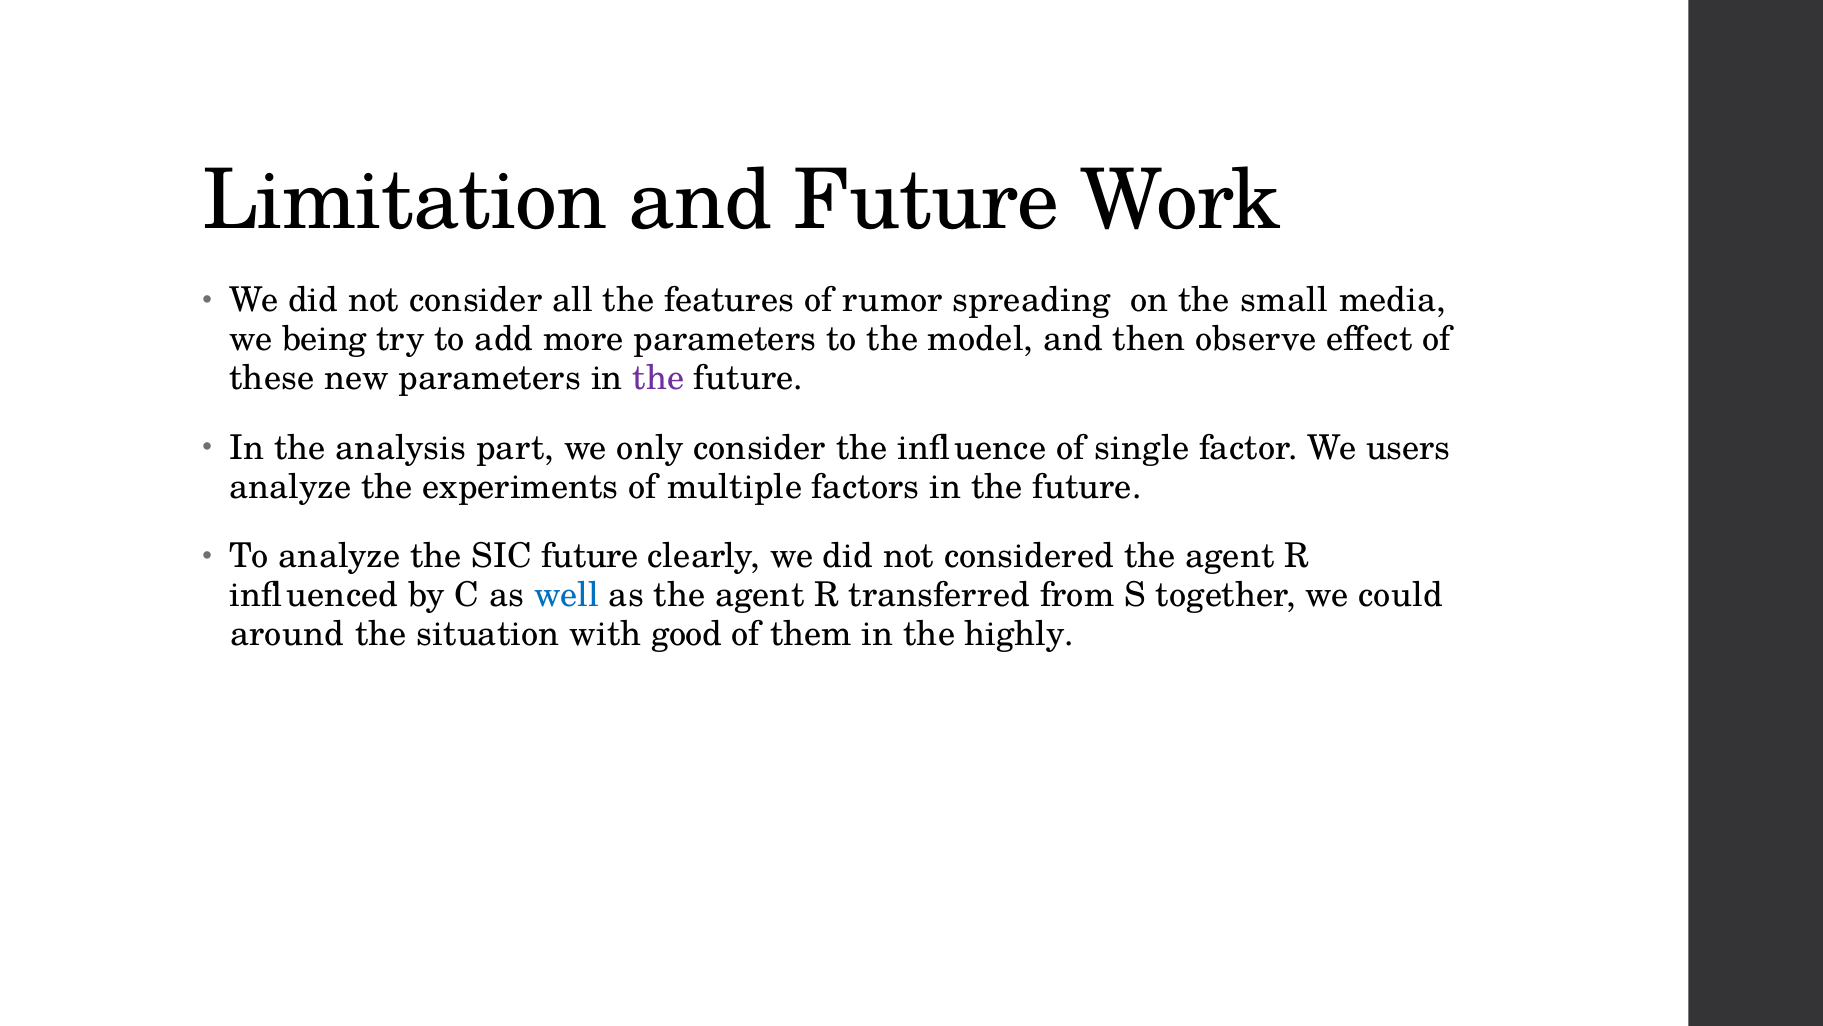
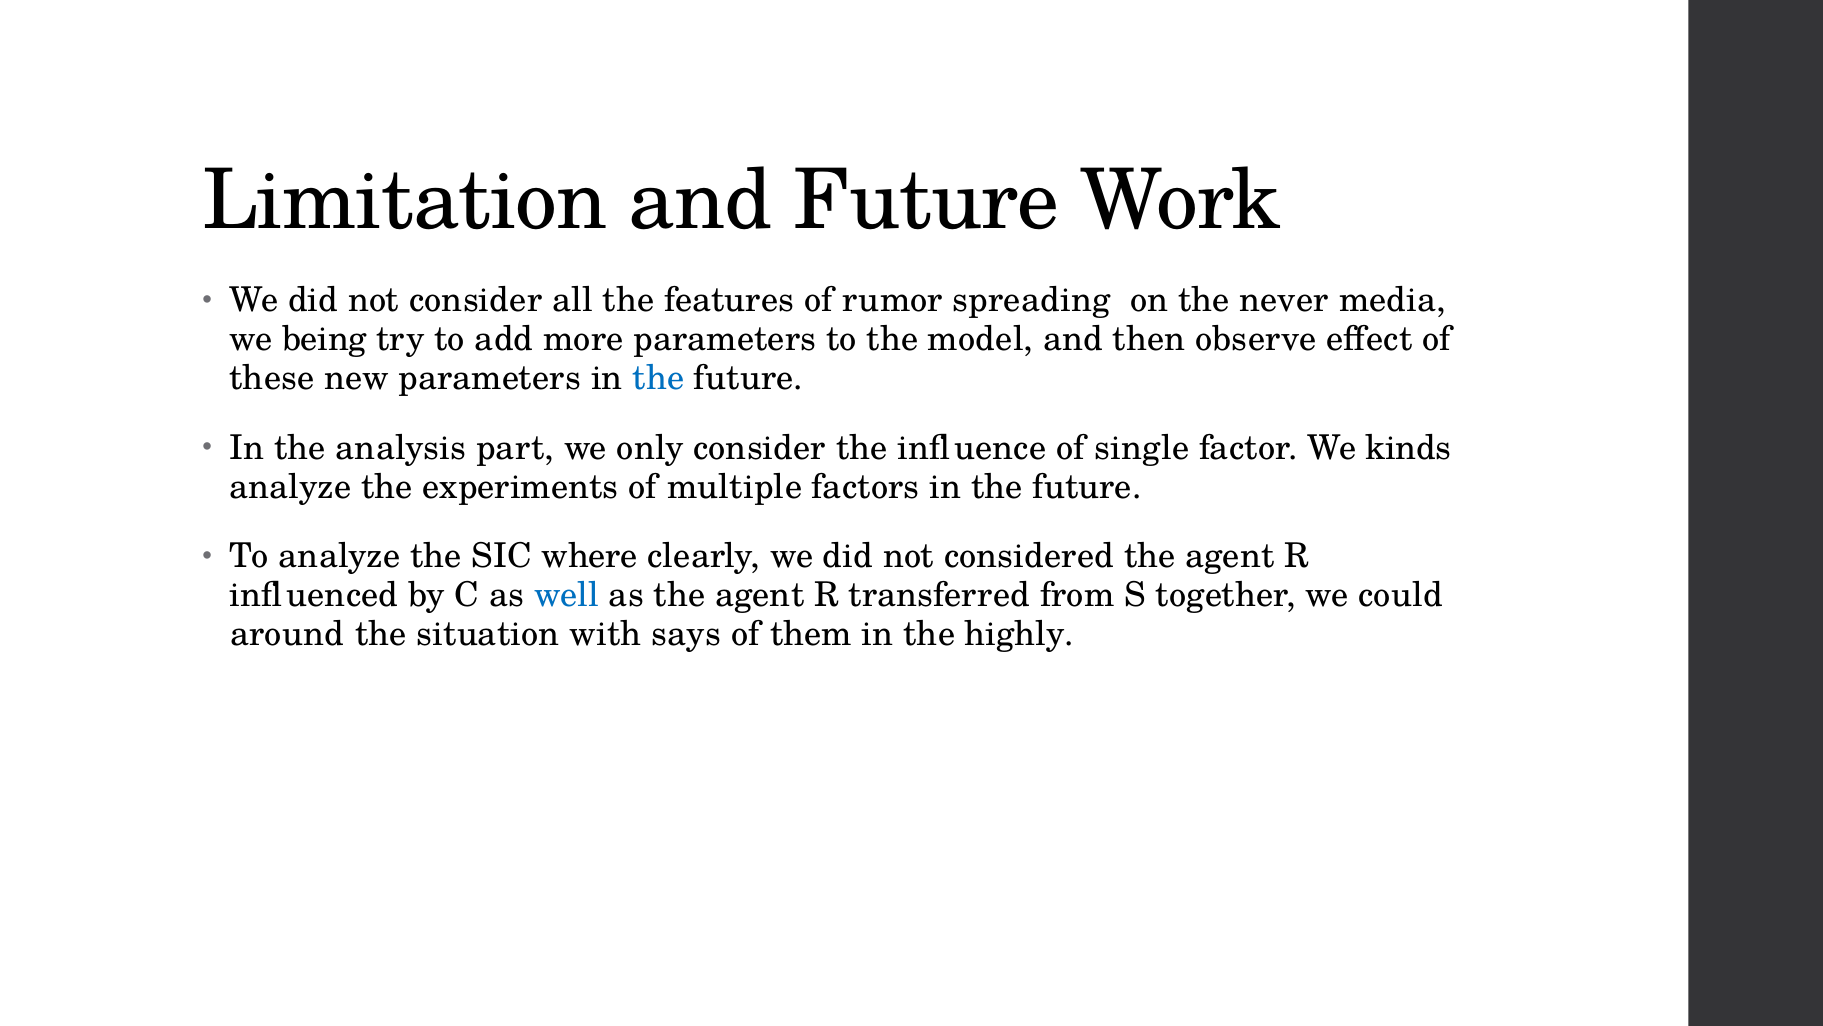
small: small -> never (1284, 300)
the colour: purple -> blue (659, 378)
users: users -> kinds (1409, 447)
SIC future: future -> where (590, 556)
good: good -> says (687, 634)
